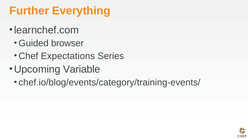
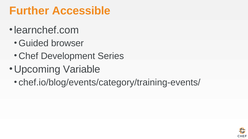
Everything: Everything -> Accessible (81, 11)
Expectations: Expectations -> Development (68, 56)
